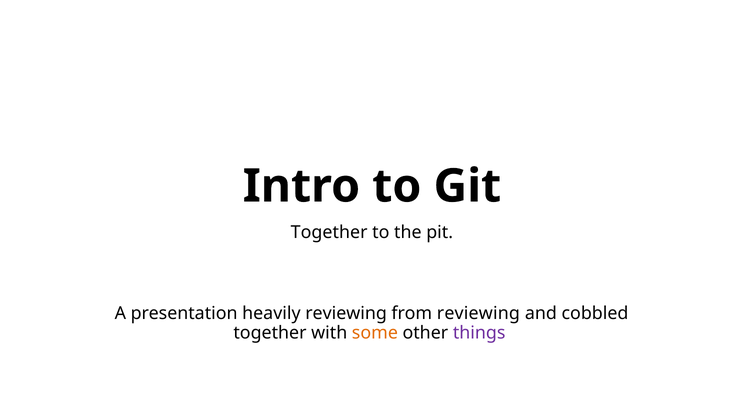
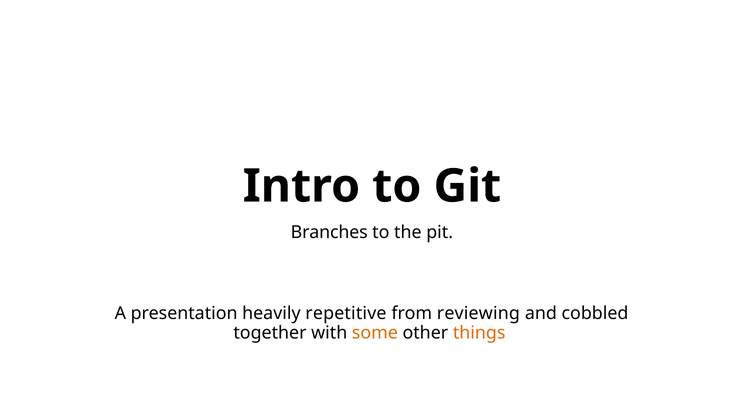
Together: Together -> Branches (329, 232)
heavily reviewing: reviewing -> repetitive (346, 313)
things colour: purple -> orange (479, 332)
